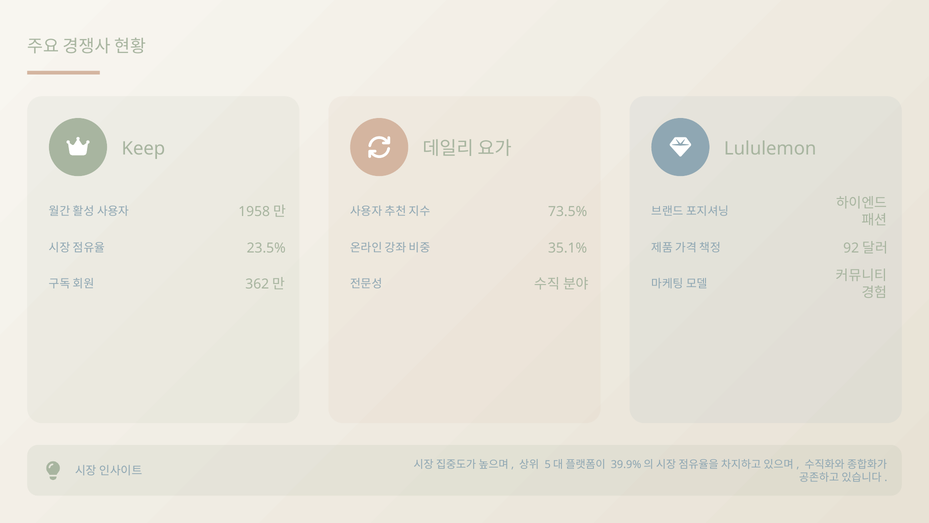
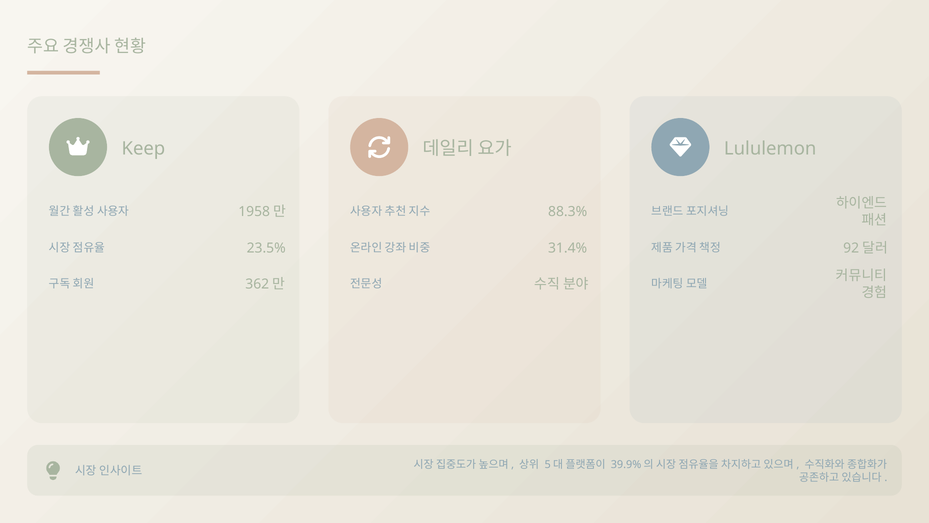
73.5%: 73.5% -> 88.3% (568, 211)
35.1%: 35.1% -> 31.4% (568, 248)
